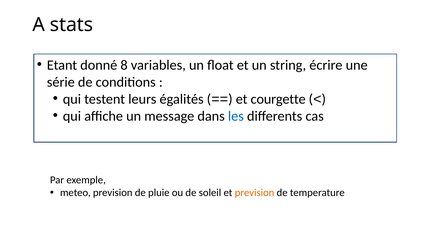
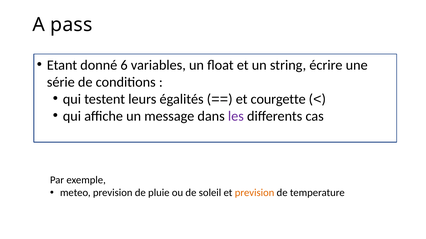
stats: stats -> pass (71, 25)
8: 8 -> 6 (124, 65)
les colour: blue -> purple (236, 116)
